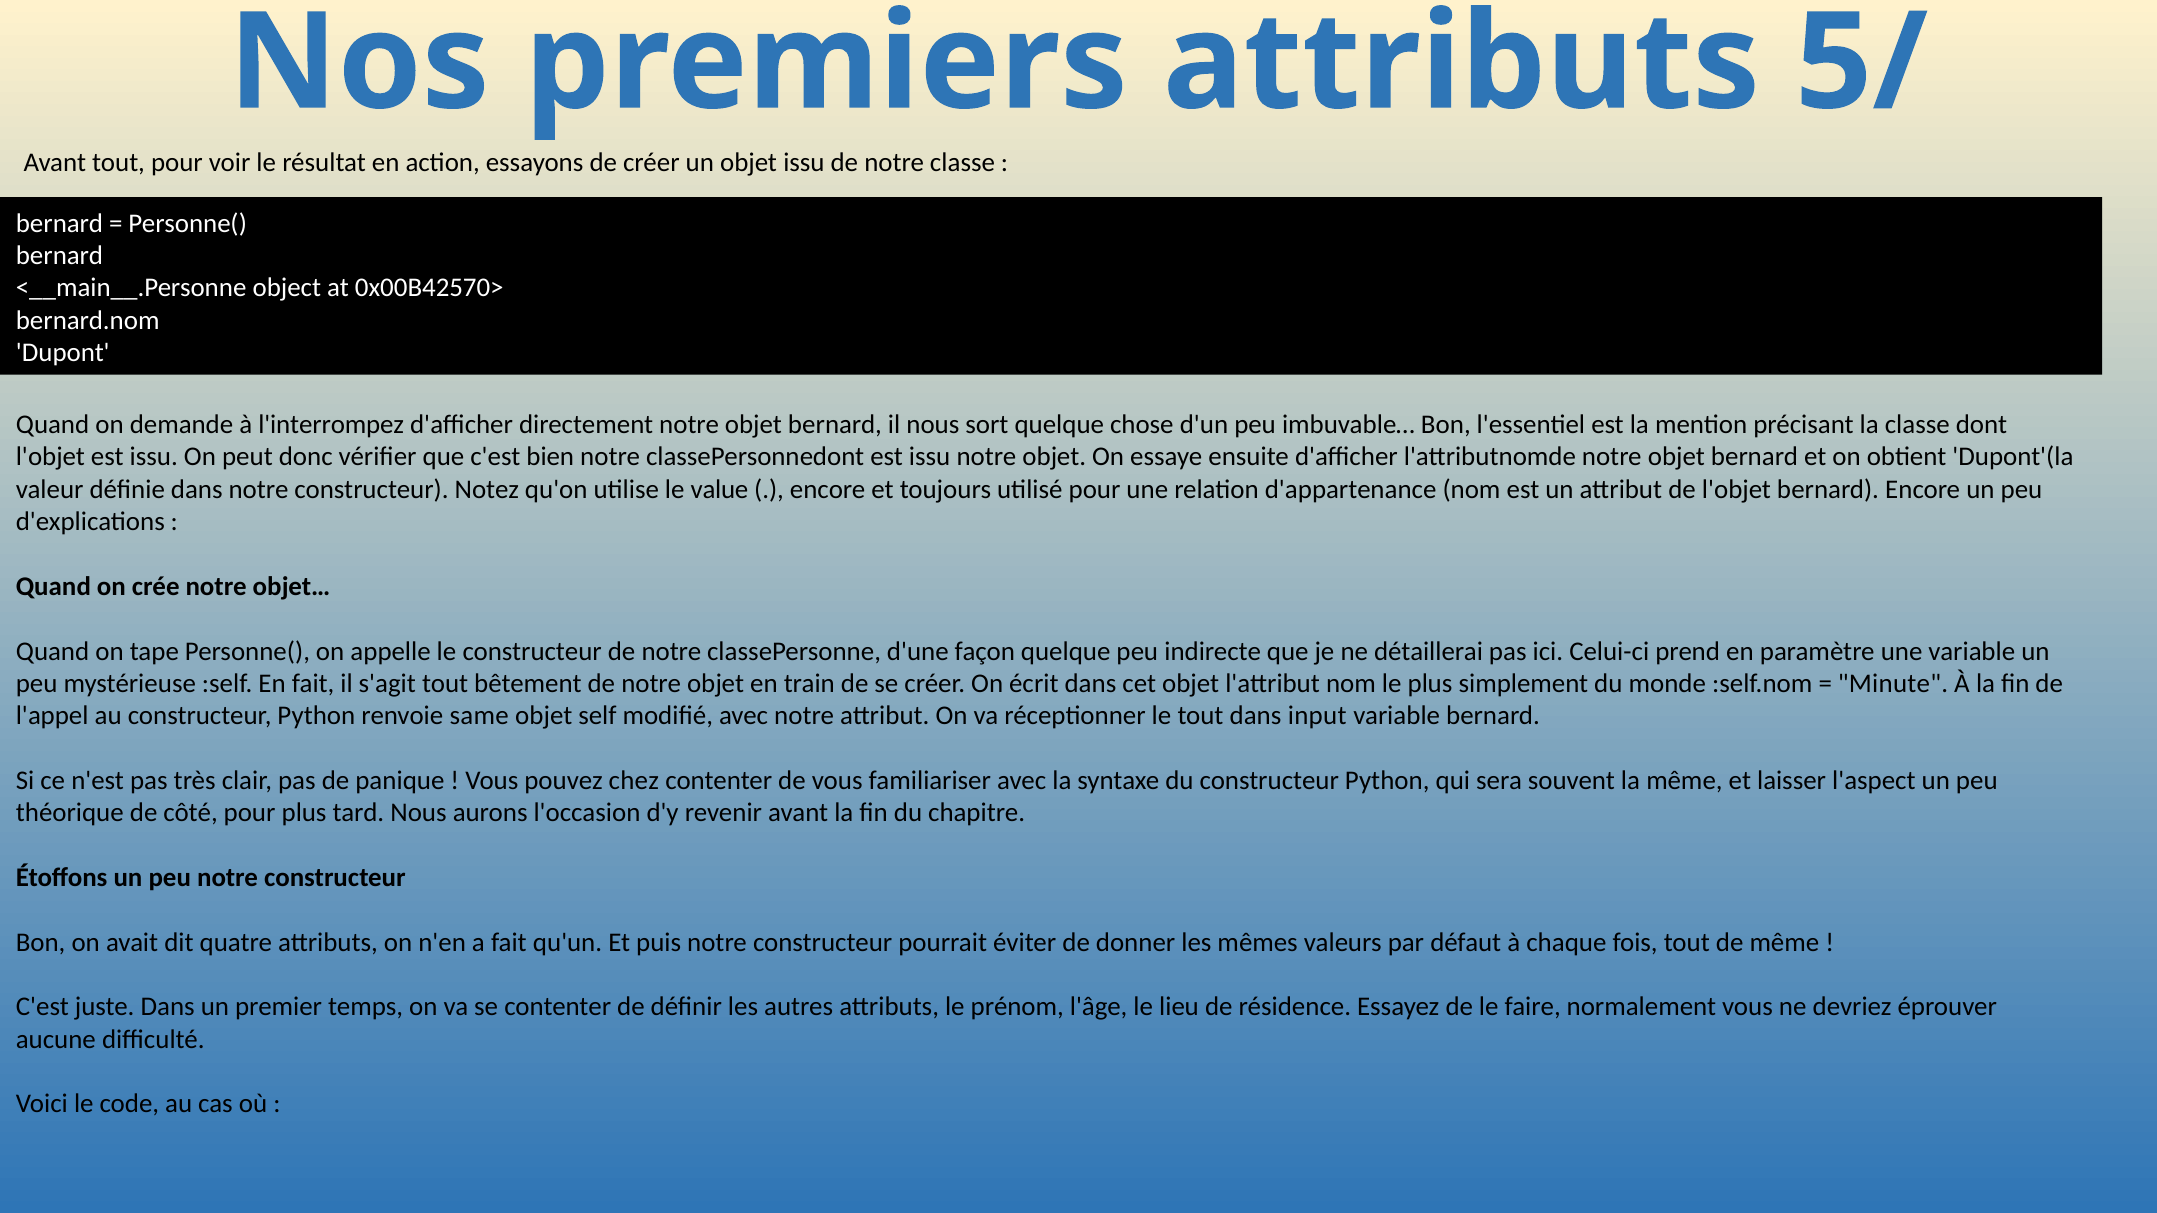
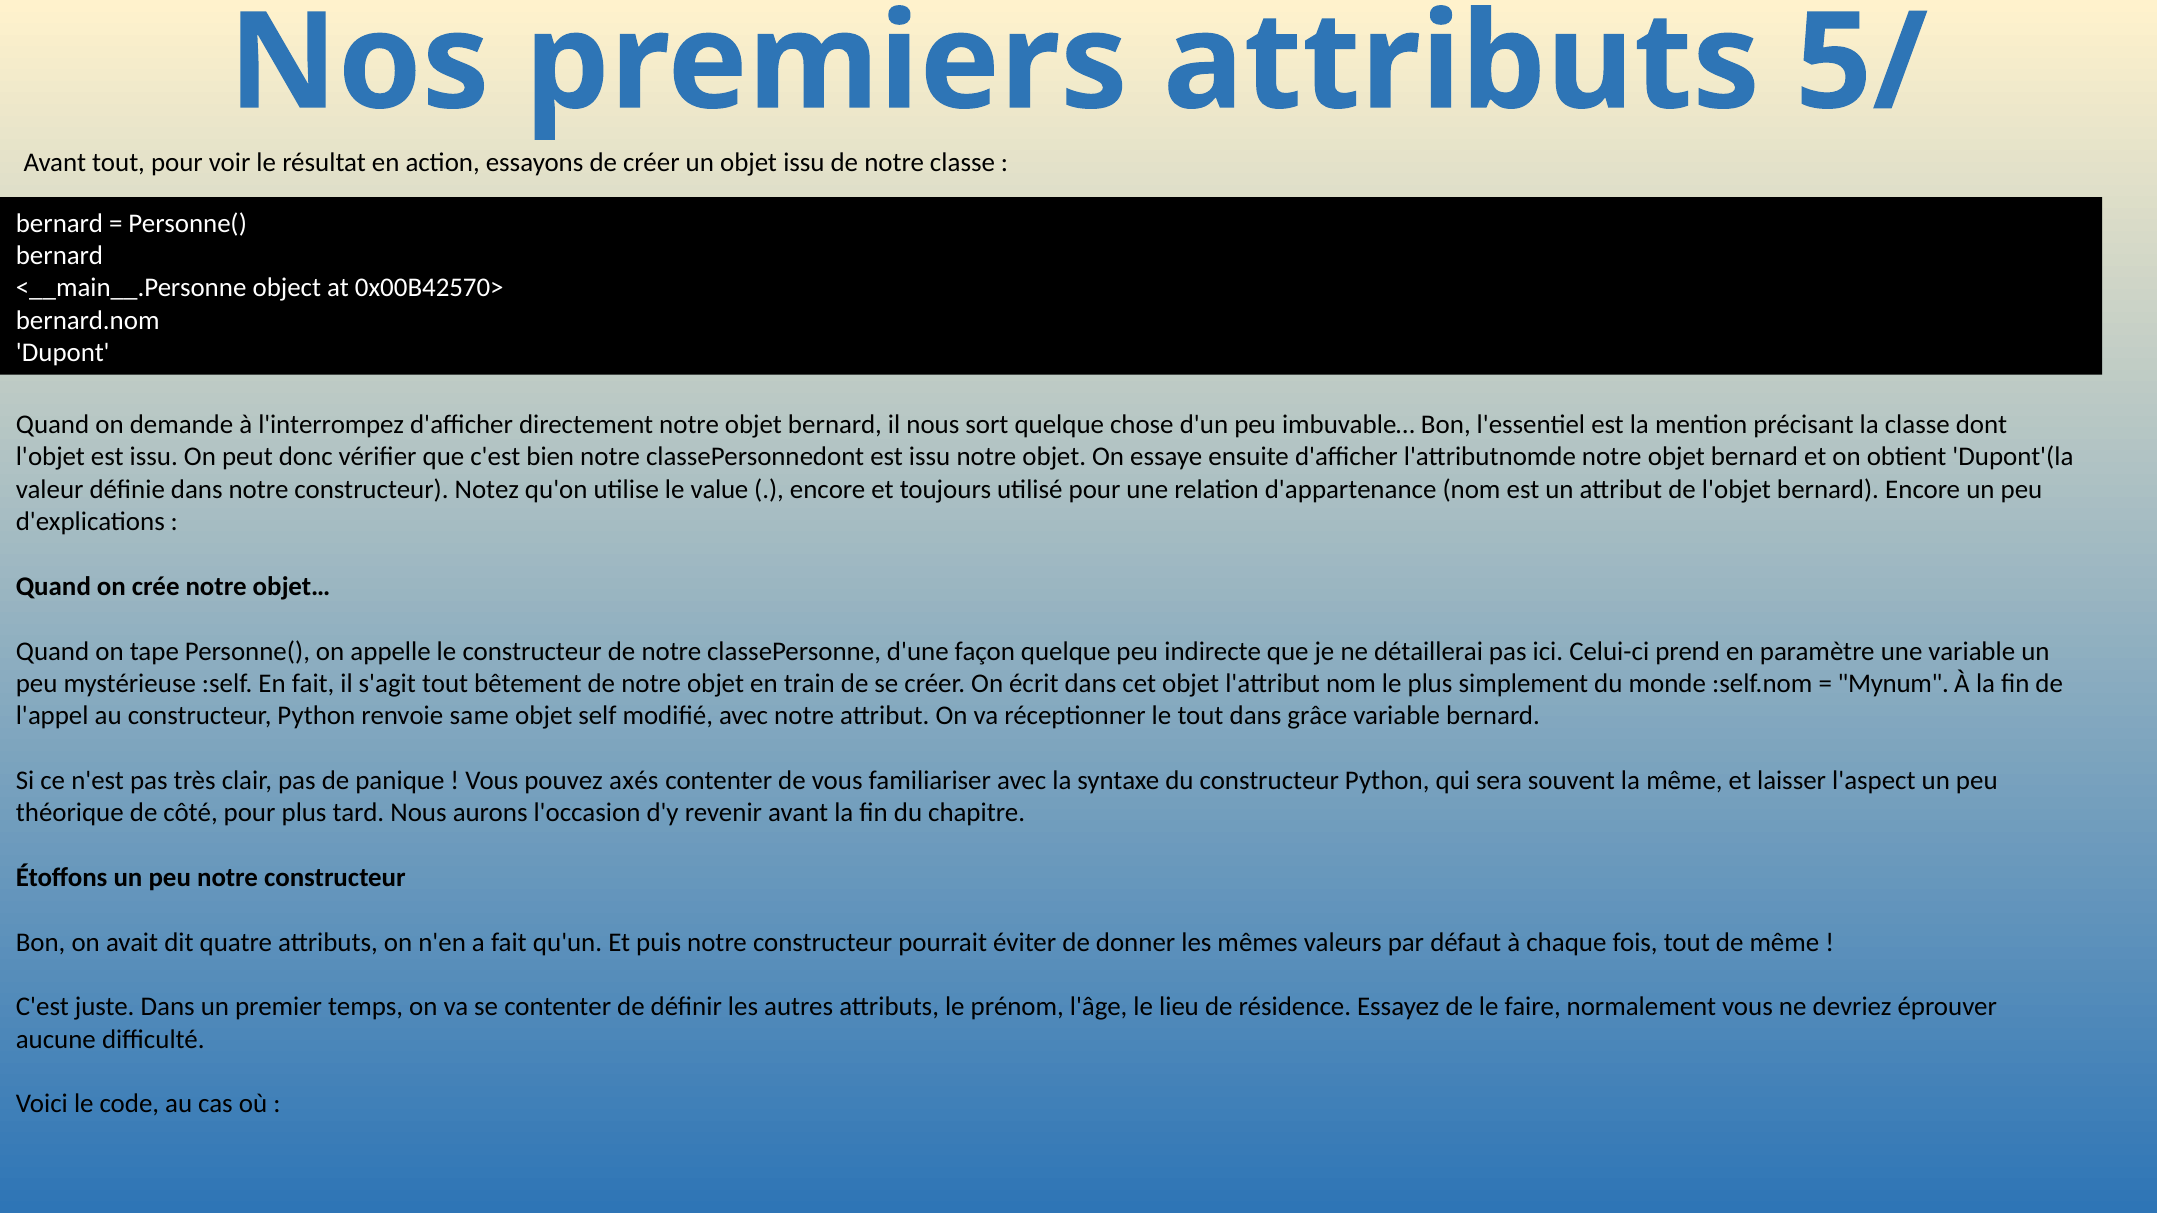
Minute: Minute -> Mynum (1893, 684)
input: input -> grâce (1317, 716)
chez: chez -> axés (634, 781)
